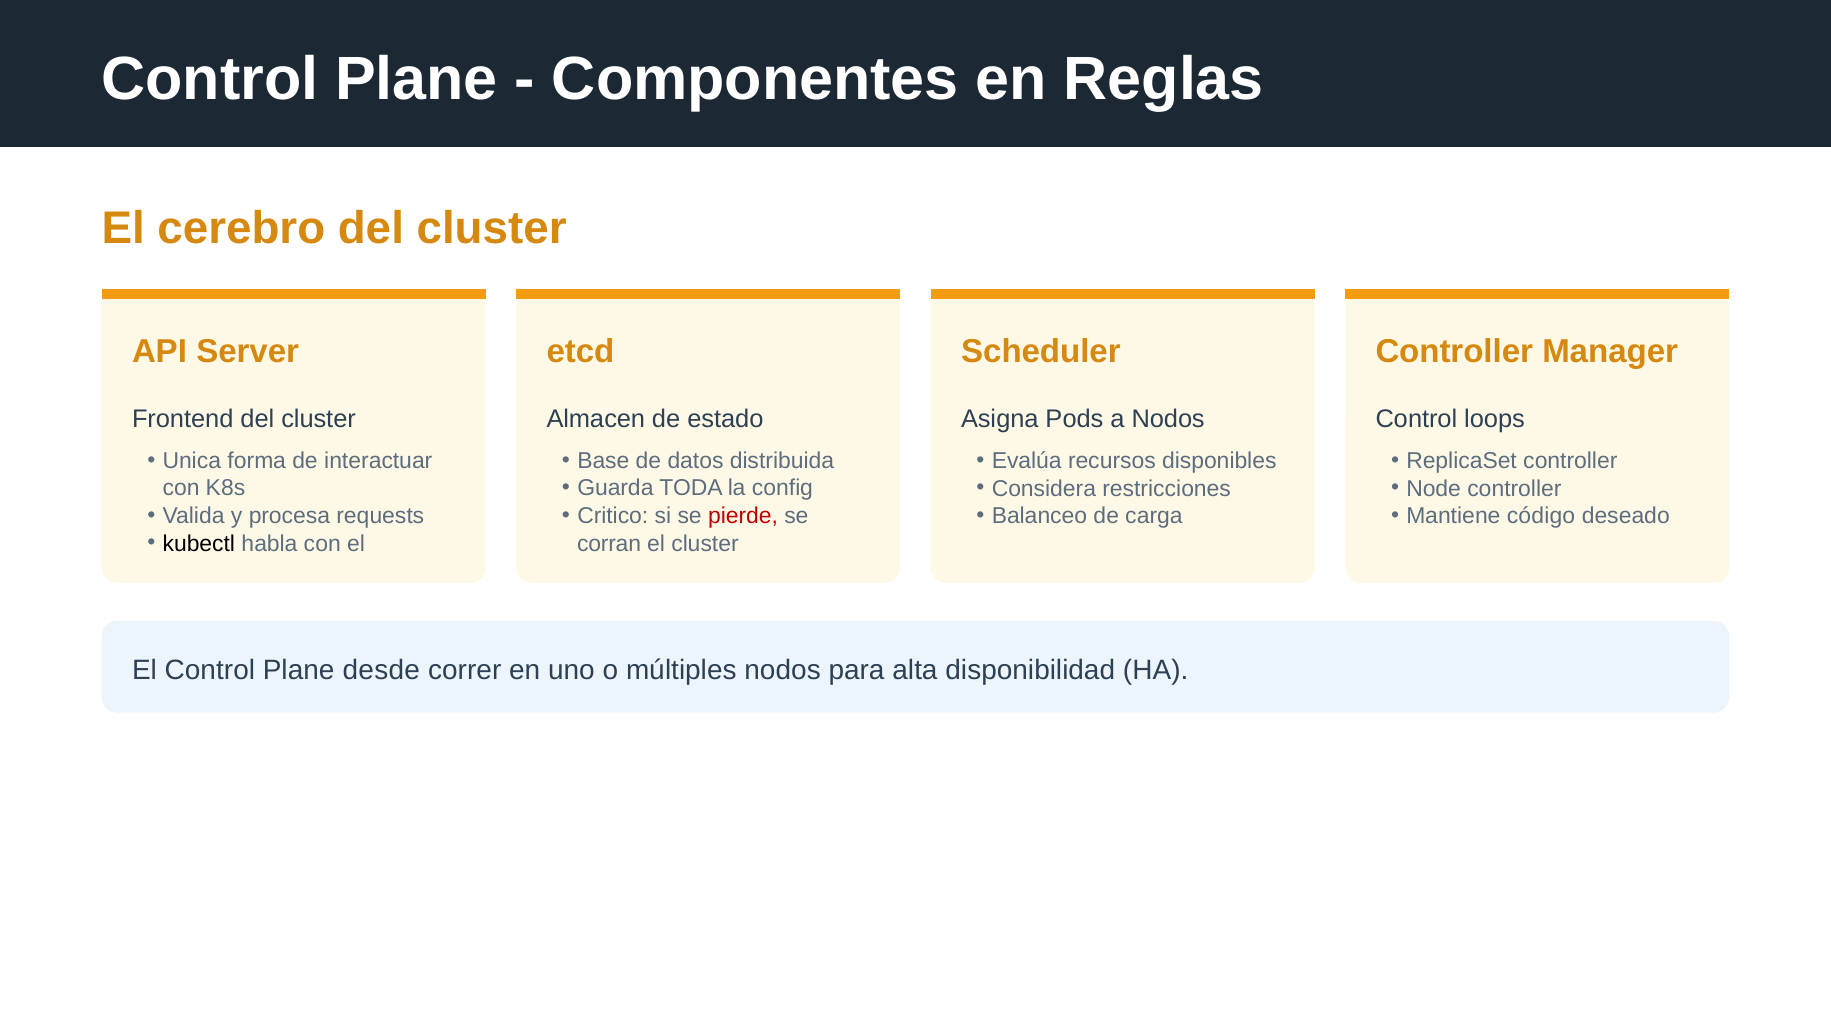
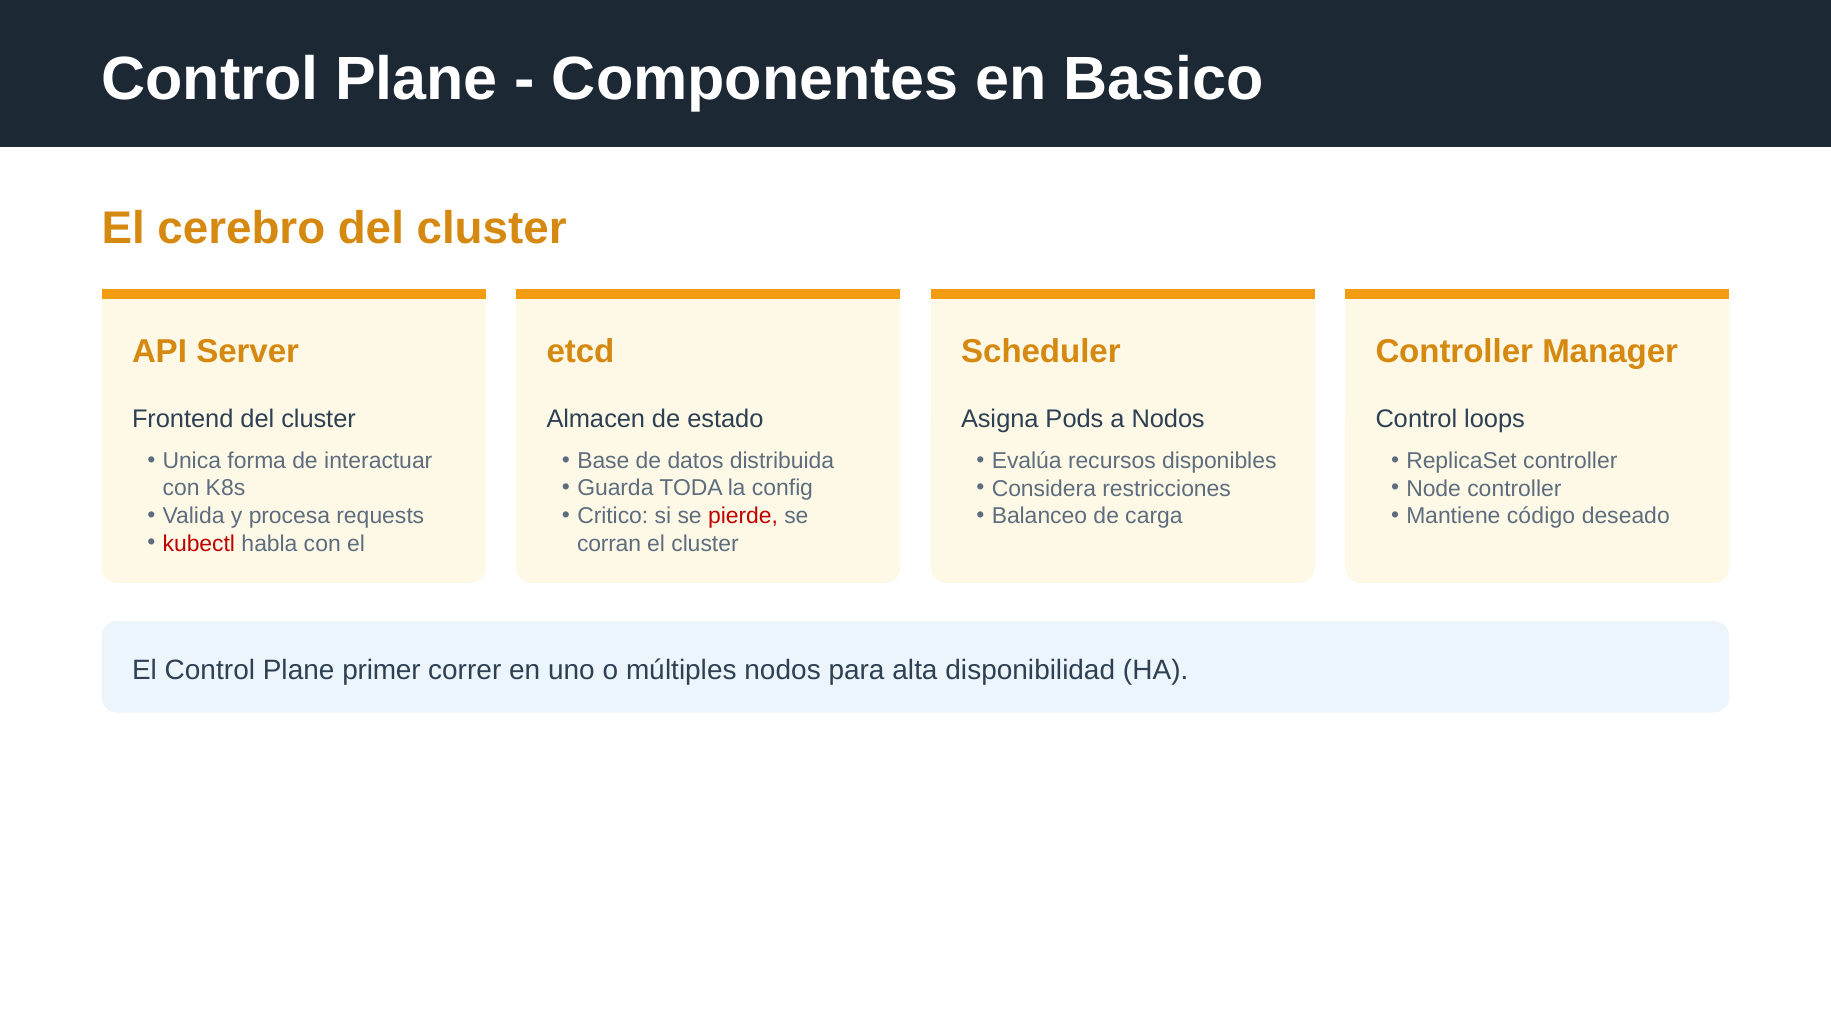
Reglas: Reglas -> Basico (1164, 79)
kubectl colour: black -> red (199, 543)
desde: desde -> primer (381, 670)
